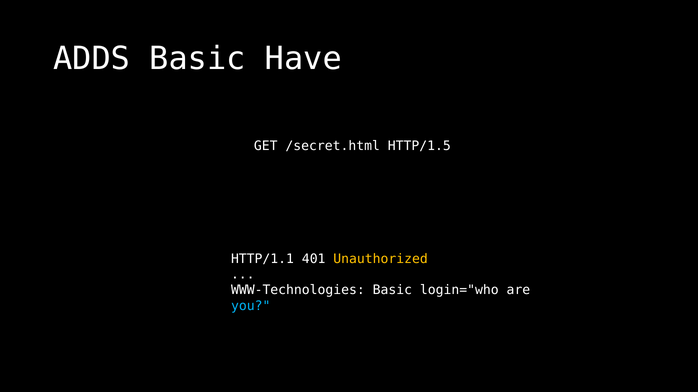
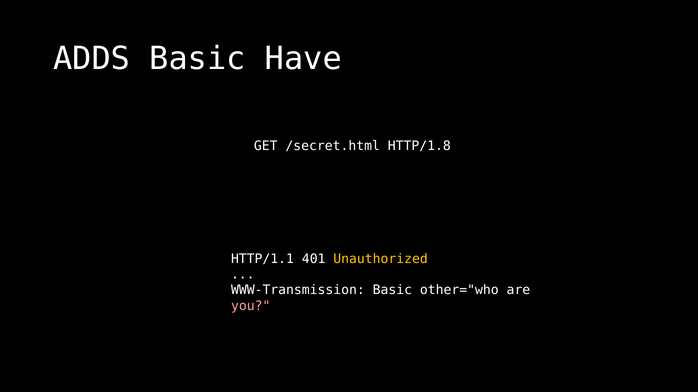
HTTP/1.5: HTTP/1.5 -> HTTP/1.8 (419, 146)
WWW-Technologies: WWW-Technologies -> WWW-Transmission (298, 291)
login="who: login="who -> other="who (459, 291)
you colour: light blue -> pink (251, 306)
